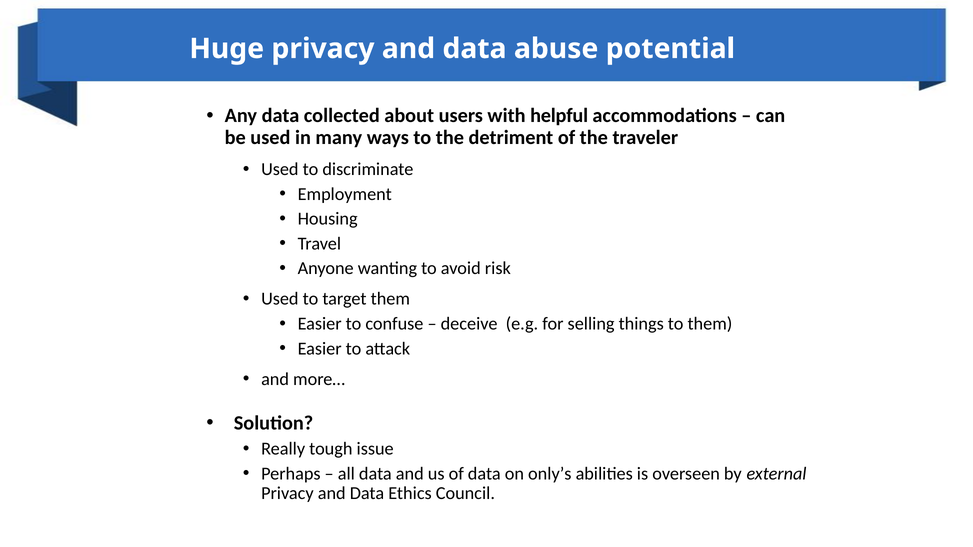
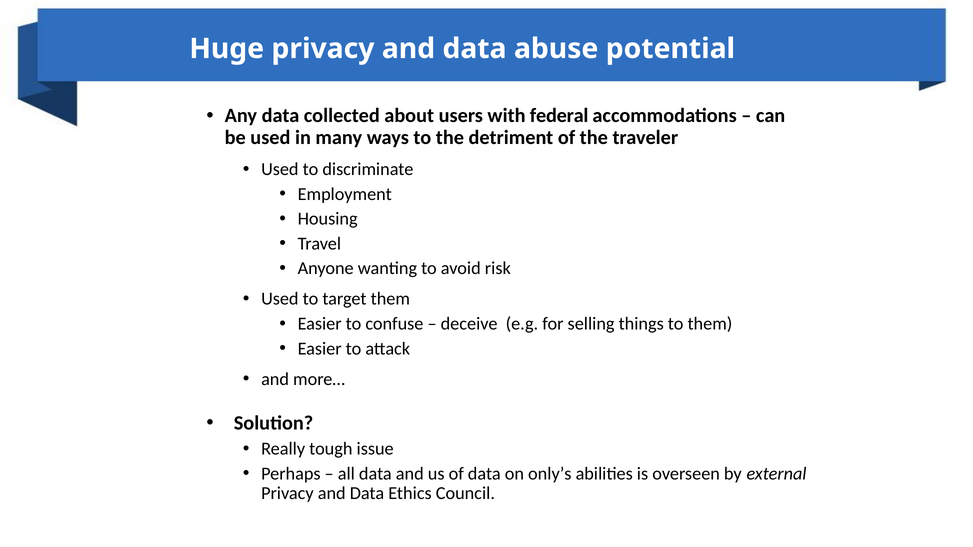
helpful: helpful -> federal (559, 116)
